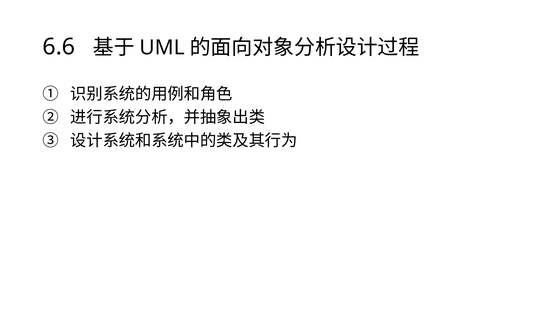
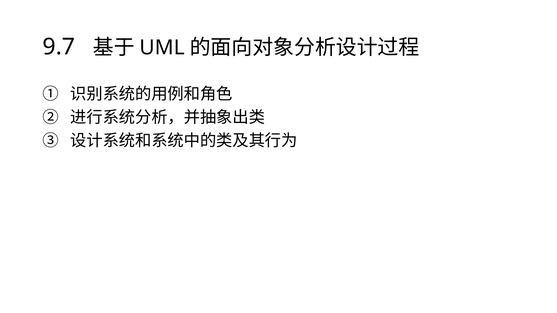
6.6: 6.6 -> 9.7 (59, 47)
